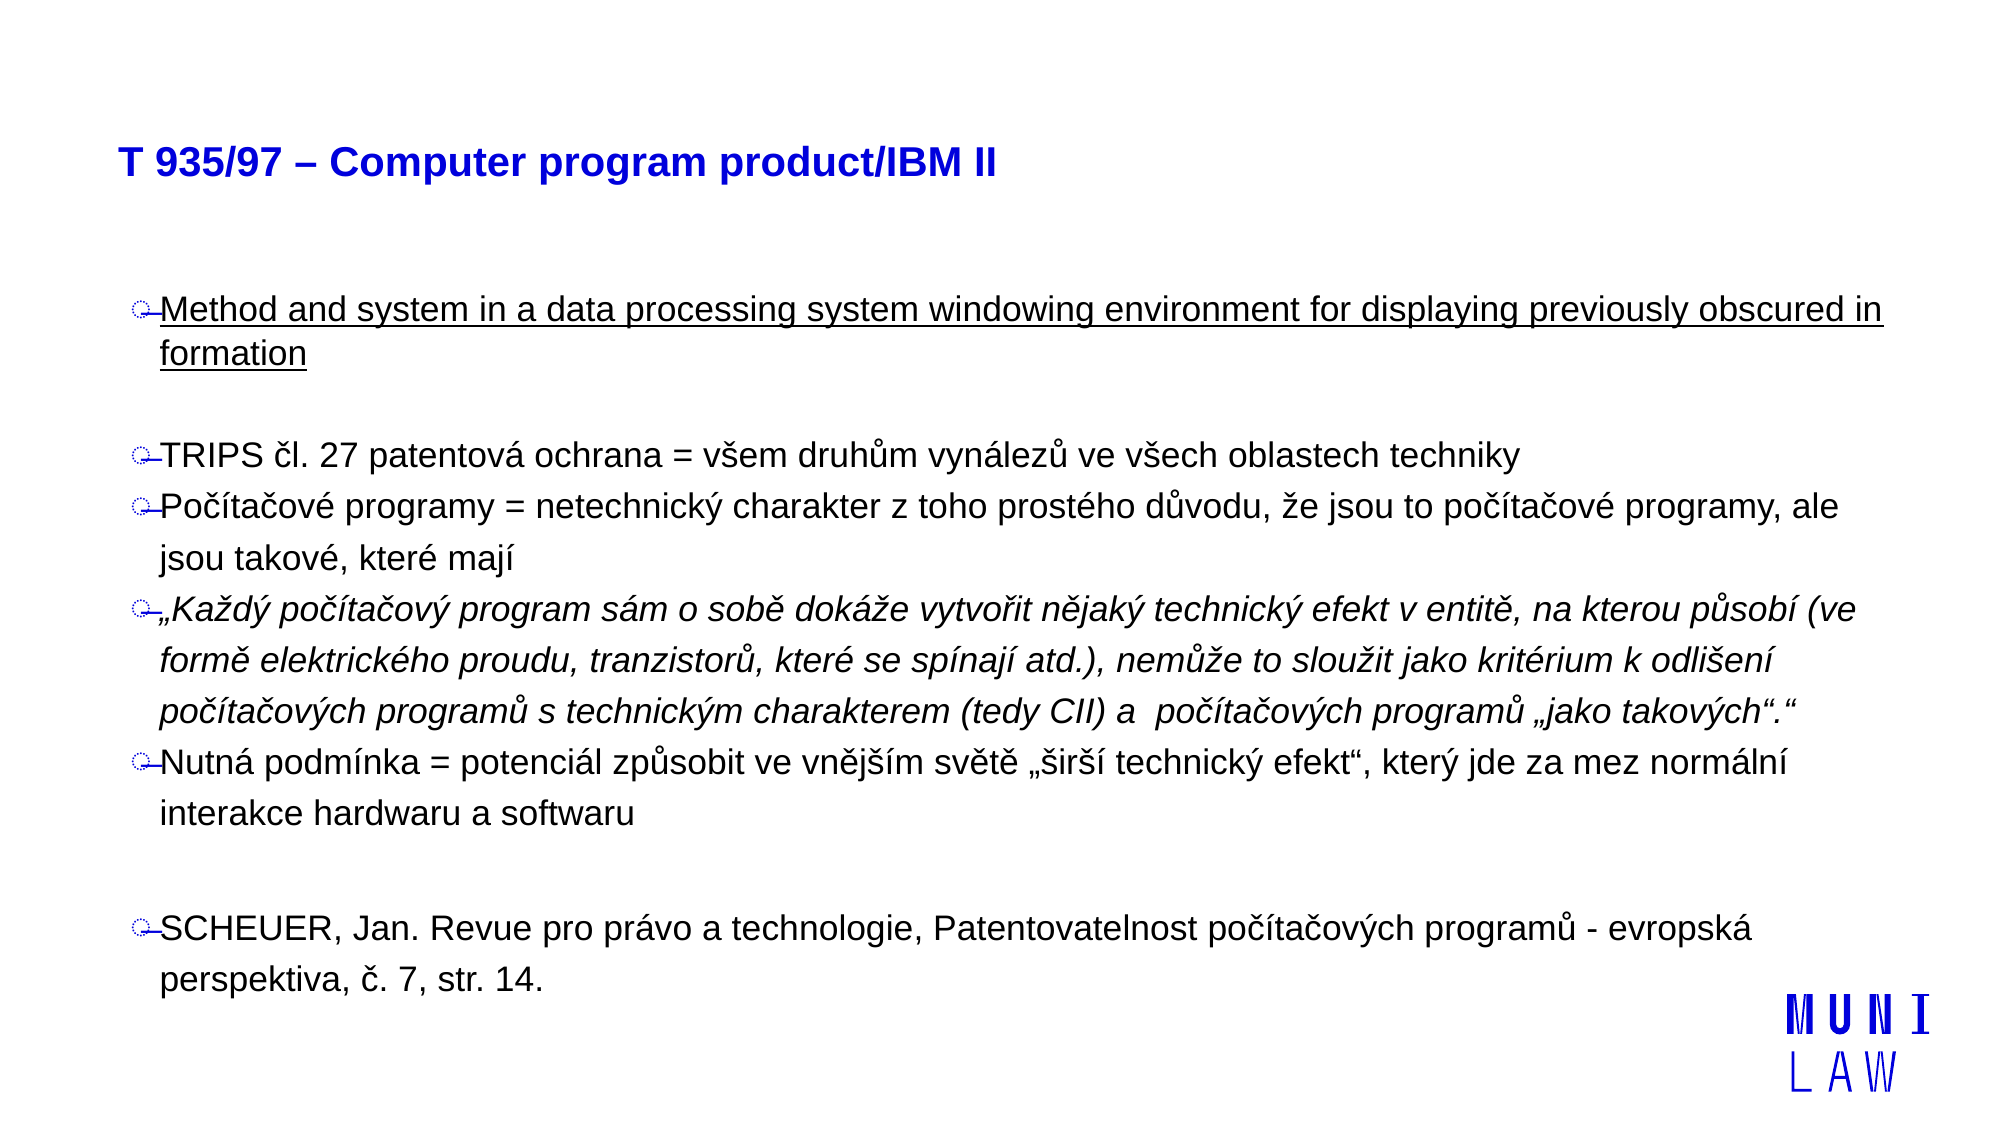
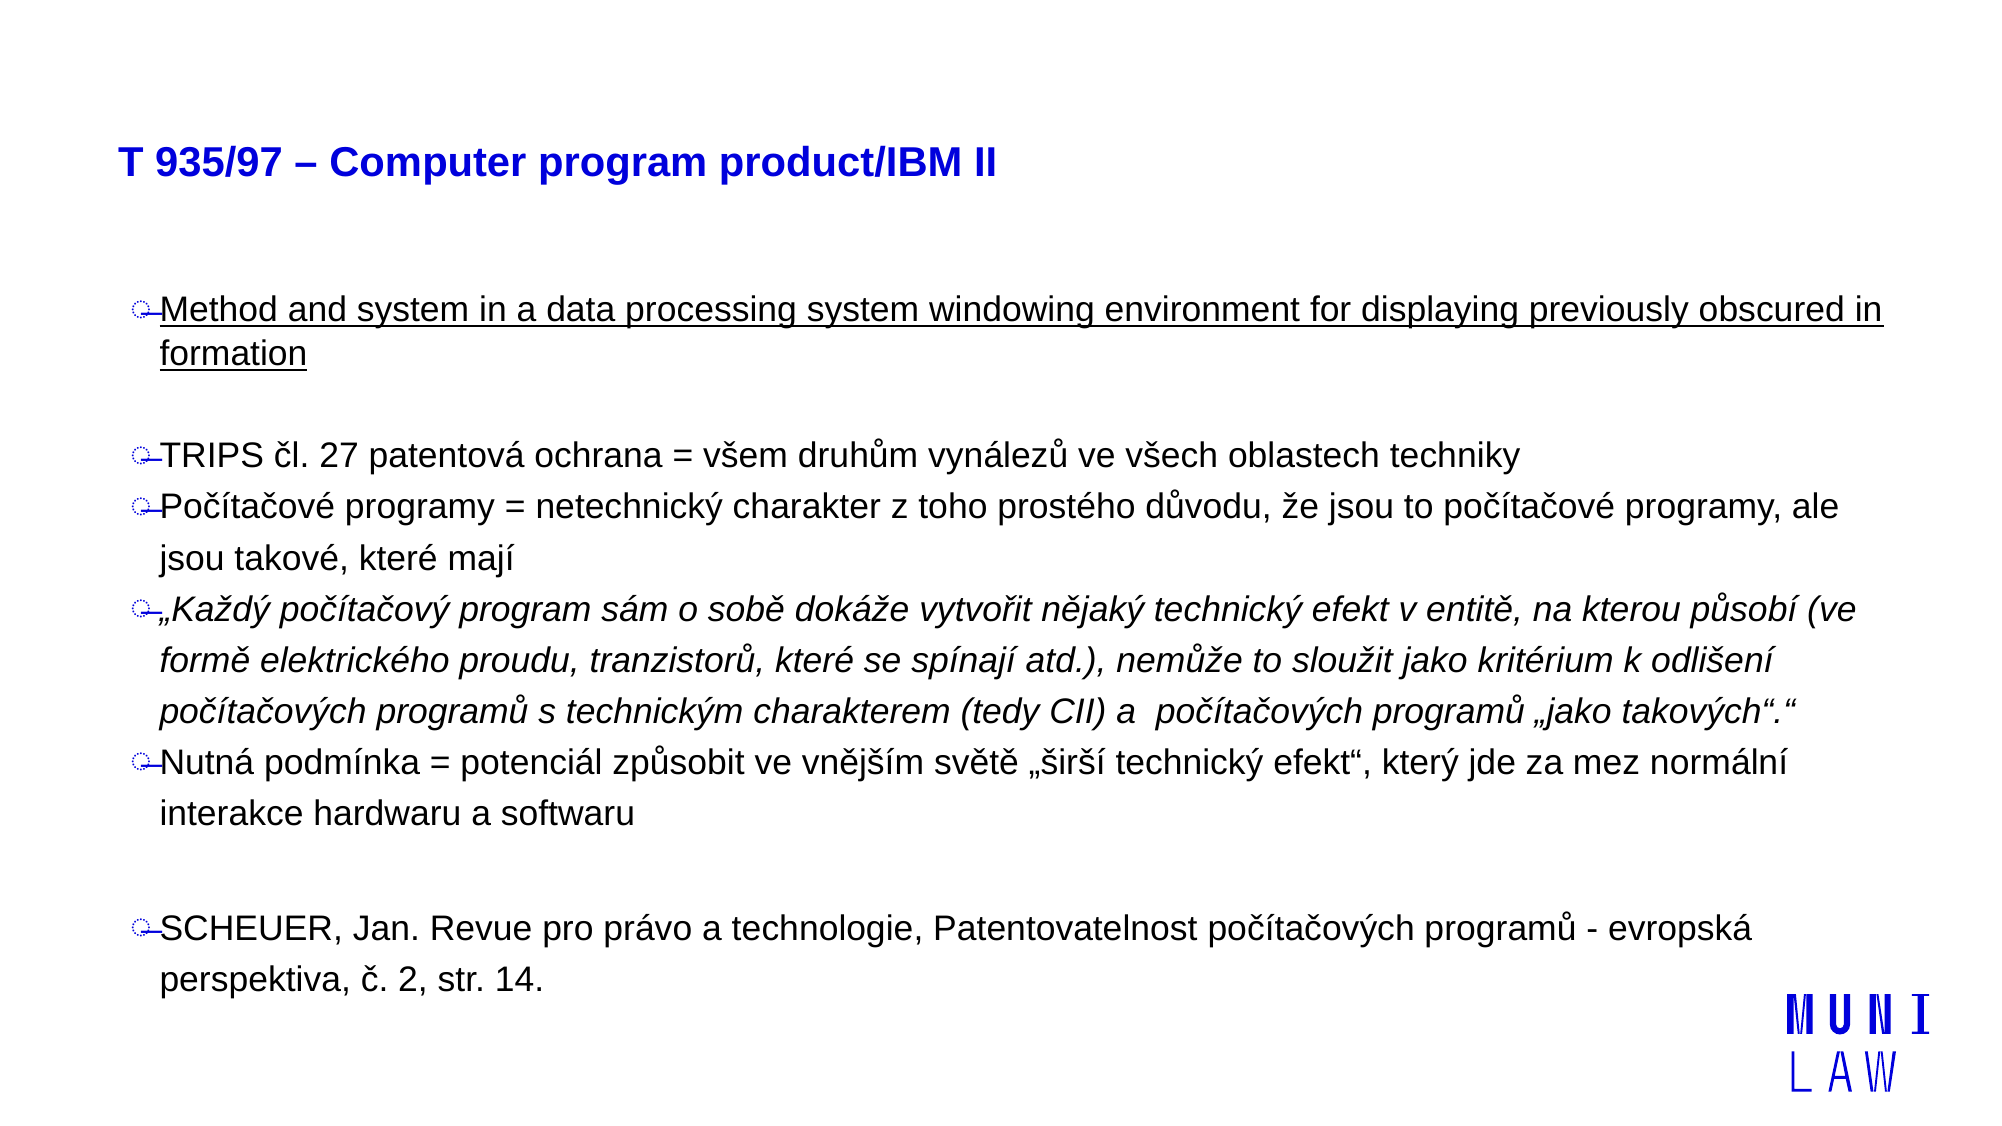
7: 7 -> 2 (413, 980)
